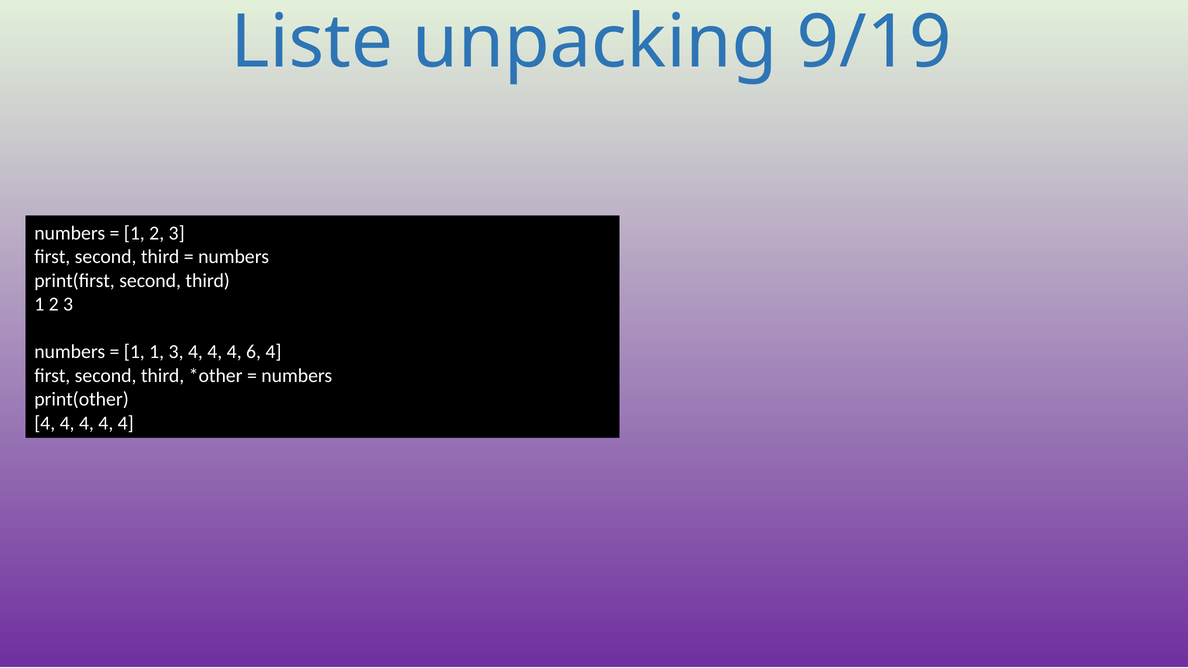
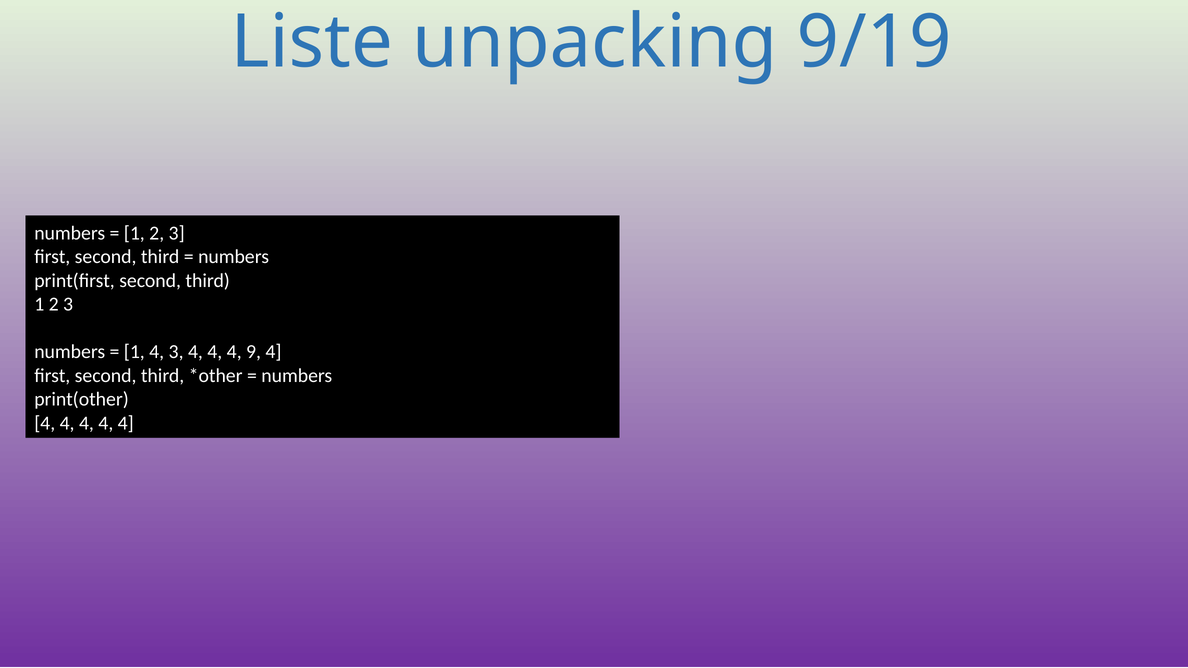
1 1: 1 -> 4 (157, 352)
6: 6 -> 9 (254, 352)
